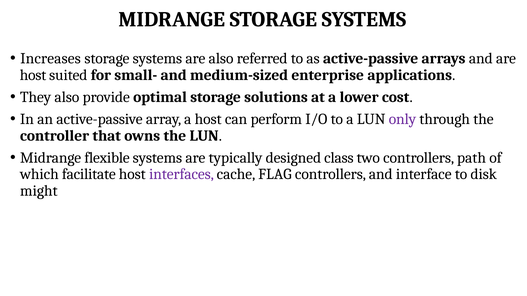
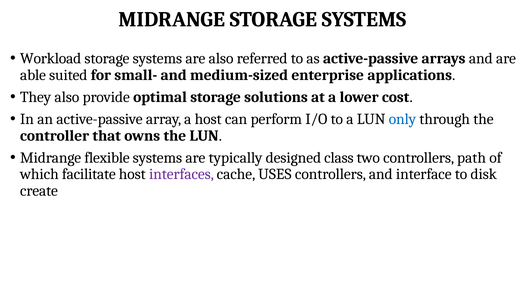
Increases: Increases -> Workload (51, 59)
host: host -> able (33, 75)
only colour: purple -> blue (402, 119)
FLAG: FLAG -> USES (275, 175)
might: might -> create (39, 191)
